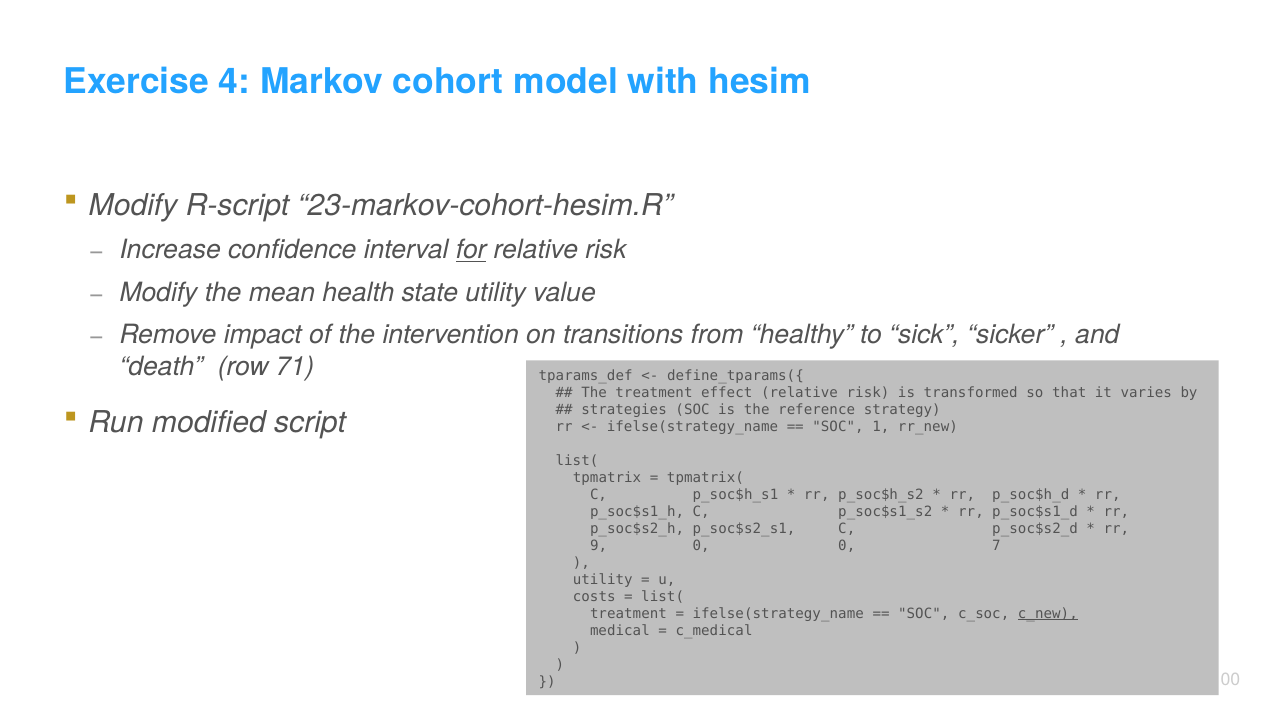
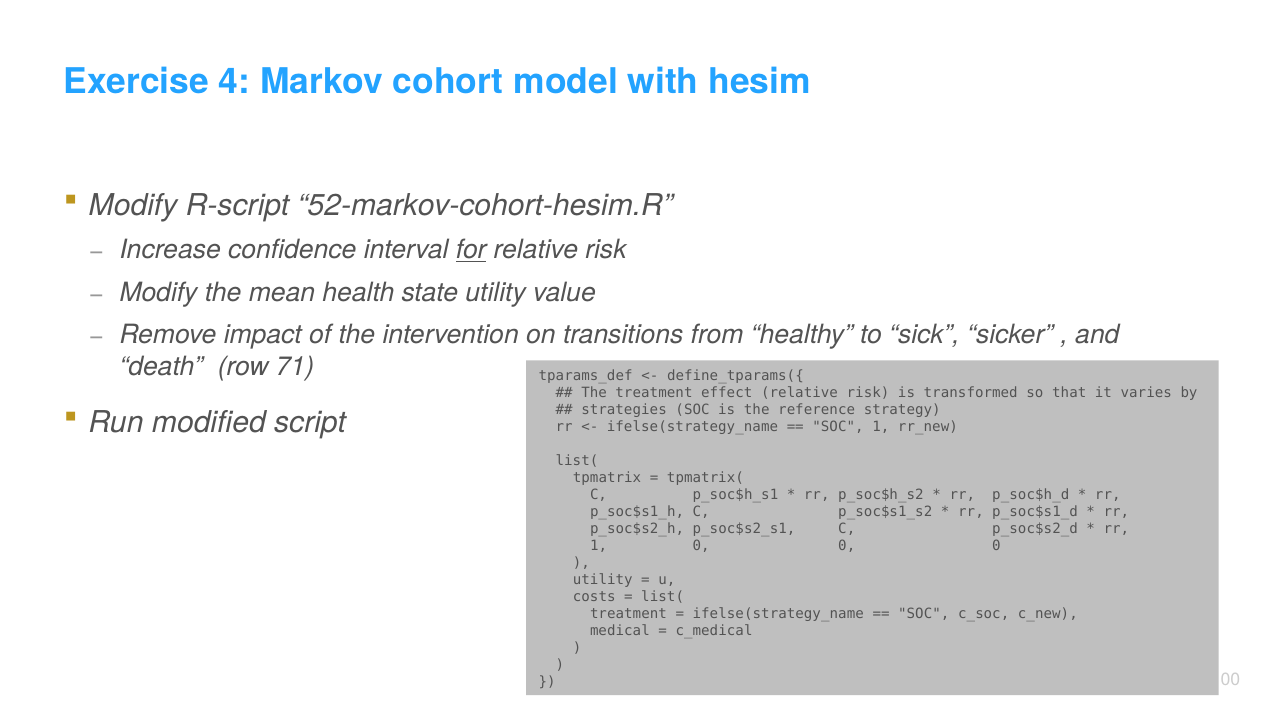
23-markov-cohort-hesim.R: 23-markov-cohort-hesim.R -> 52-markov-cohort-hesim.R (485, 206)
9: 9 -> 1 (599, 546)
0 0 7: 7 -> 0 (996, 546)
c_new underline: present -> none (1048, 614)
